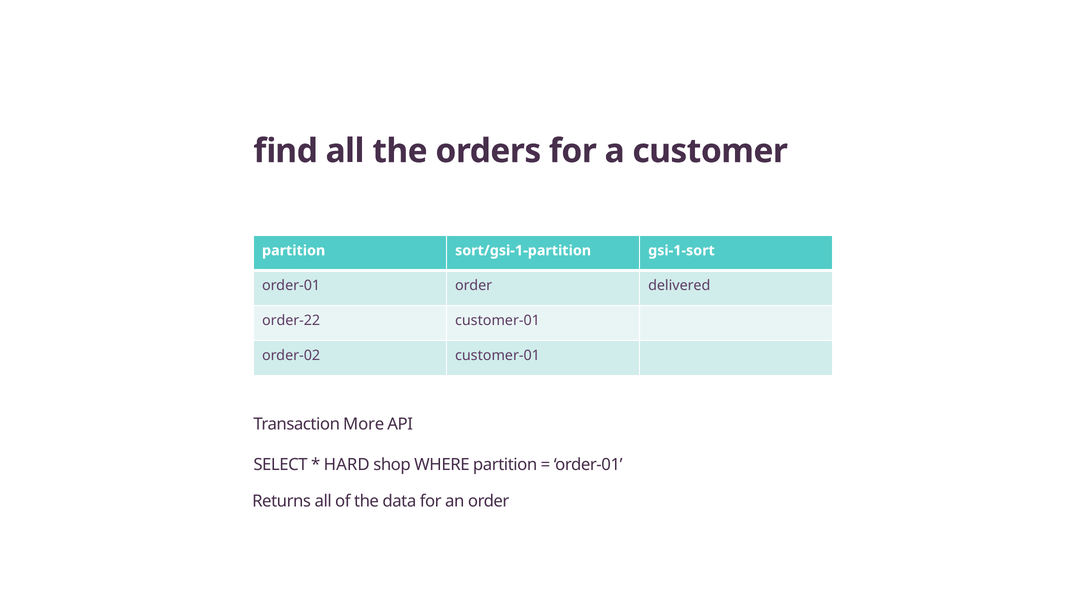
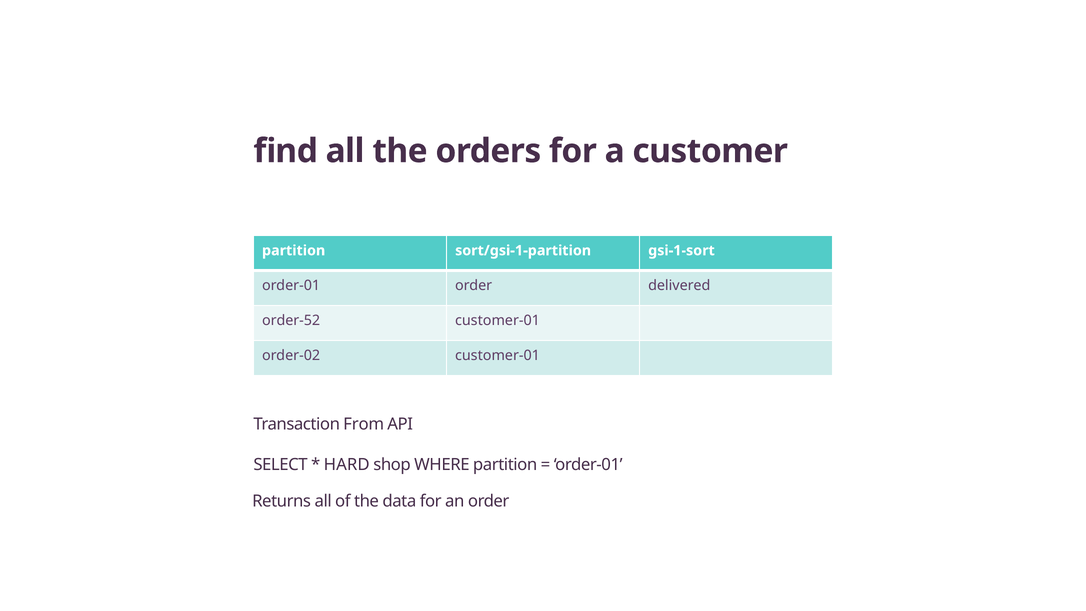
order-22: order-22 -> order-52 (291, 320)
More: More -> From (364, 424)
